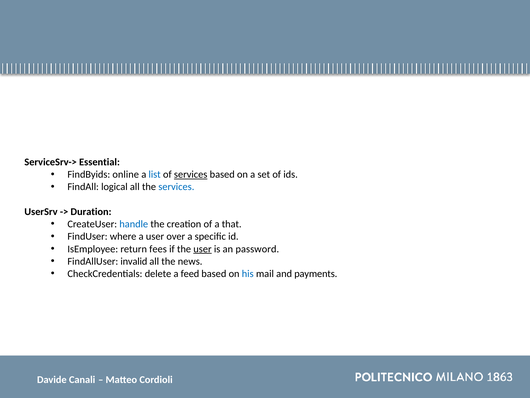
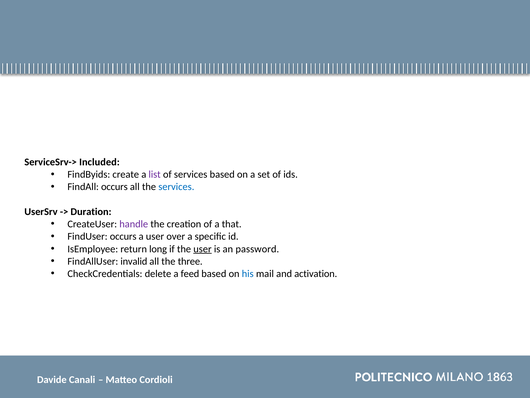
Essential: Essential -> Included (99, 162)
online: online -> create (126, 174)
list colour: blue -> purple (155, 174)
services underline: present -> none (191, 174)
FindAll logical: logical -> occurs (114, 187)
handle colour: blue -> purple (134, 224)
FindUser where: where -> occurs (123, 236)
fees: fees -> long (158, 249)
news: news -> three (190, 261)
payments: payments -> activation (316, 273)
